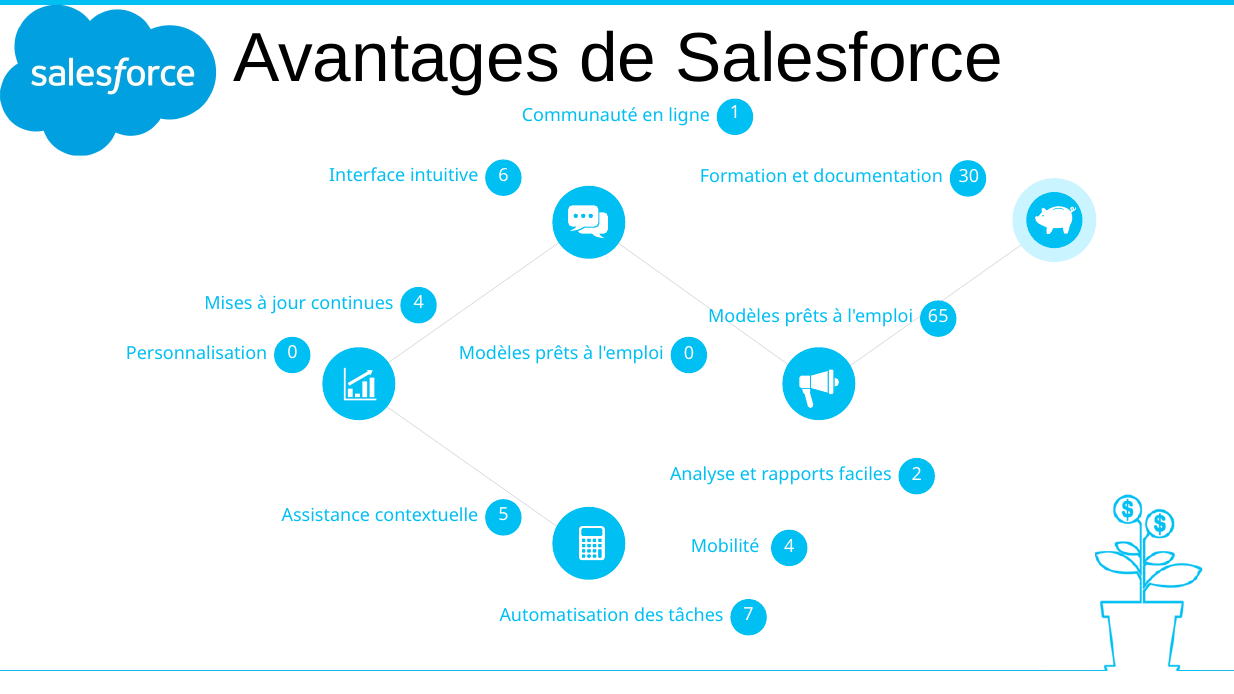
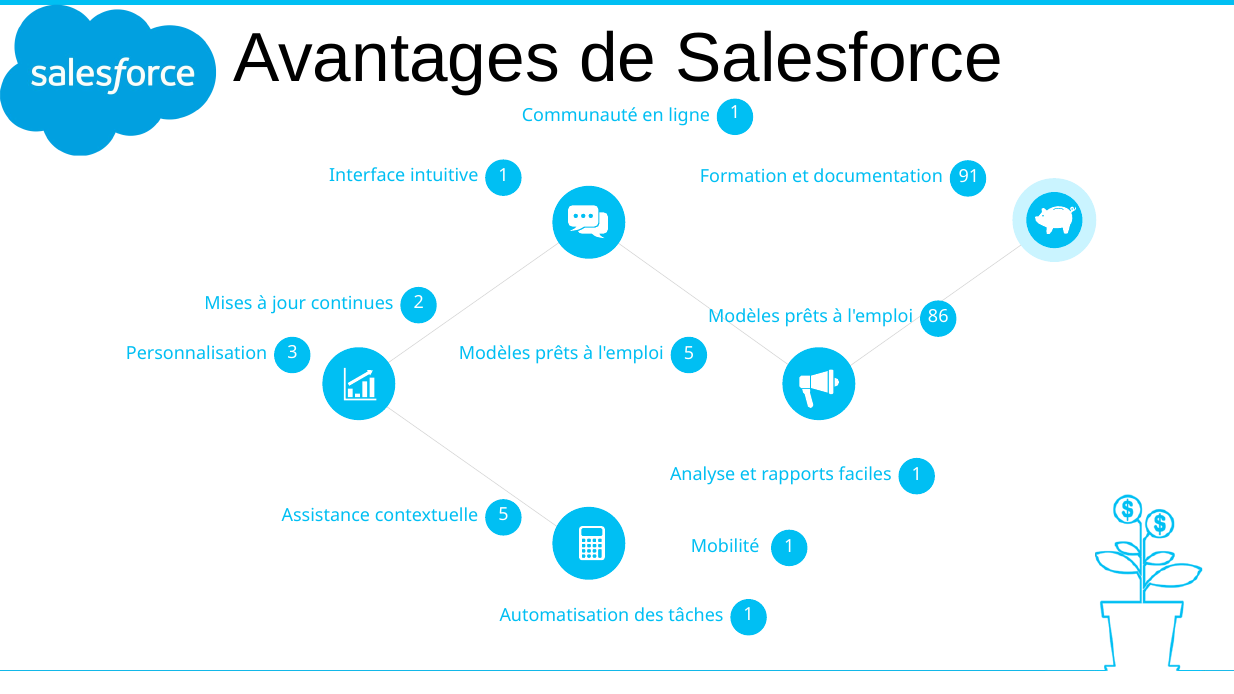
intuitive 6: 6 -> 1 (503, 176)
30: 30 -> 91 (969, 177)
continues 4: 4 -> 2 (419, 302)
65: 65 -> 86 (938, 317)
Personnalisation 0: 0 -> 3 (292, 352)
l'emploi 0: 0 -> 5 (689, 353)
faciles 2: 2 -> 1 (917, 474)
Mobilité 4: 4 -> 1 (789, 546)
tâches 7: 7 -> 1 (749, 615)
